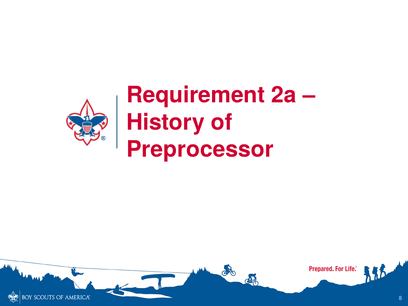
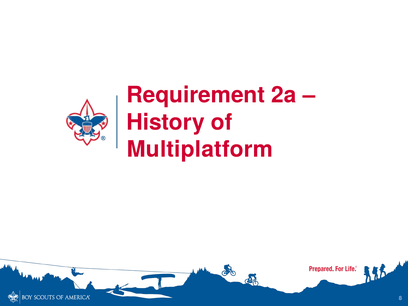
Preprocessor: Preprocessor -> Multiplatform (200, 149)
